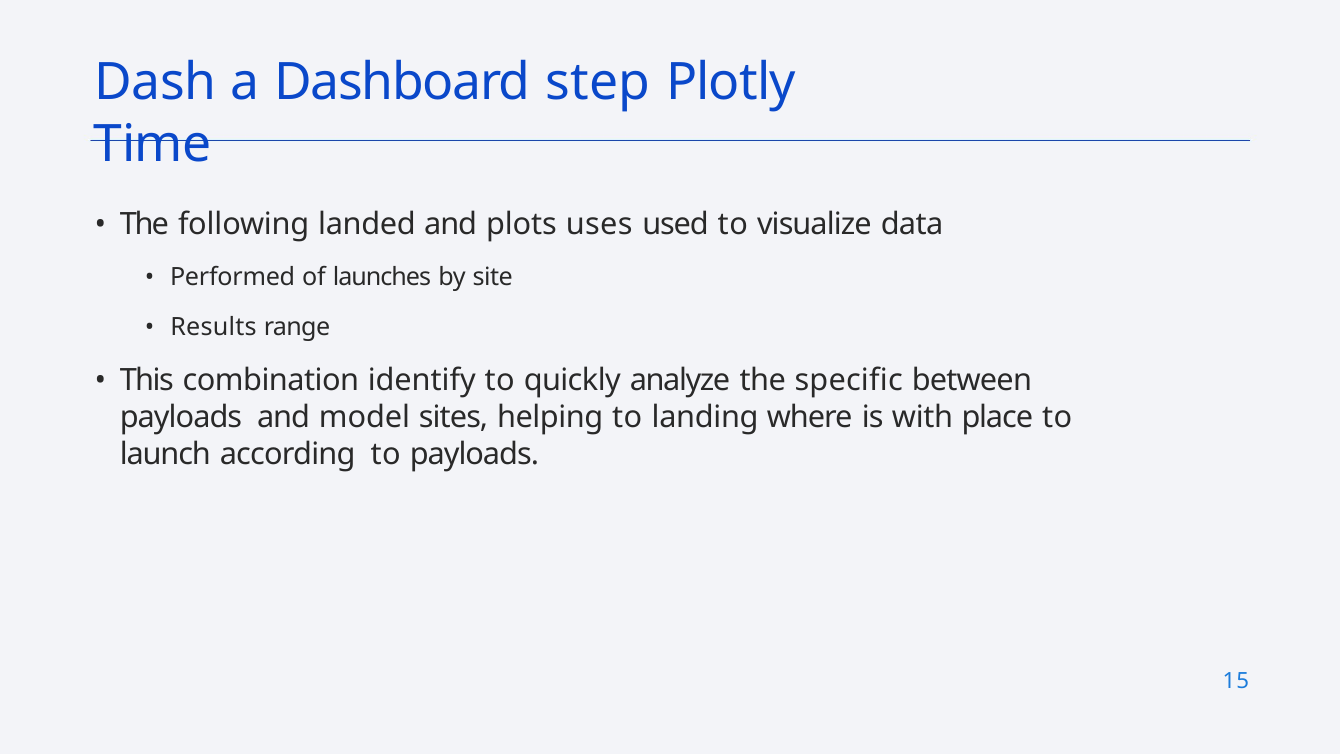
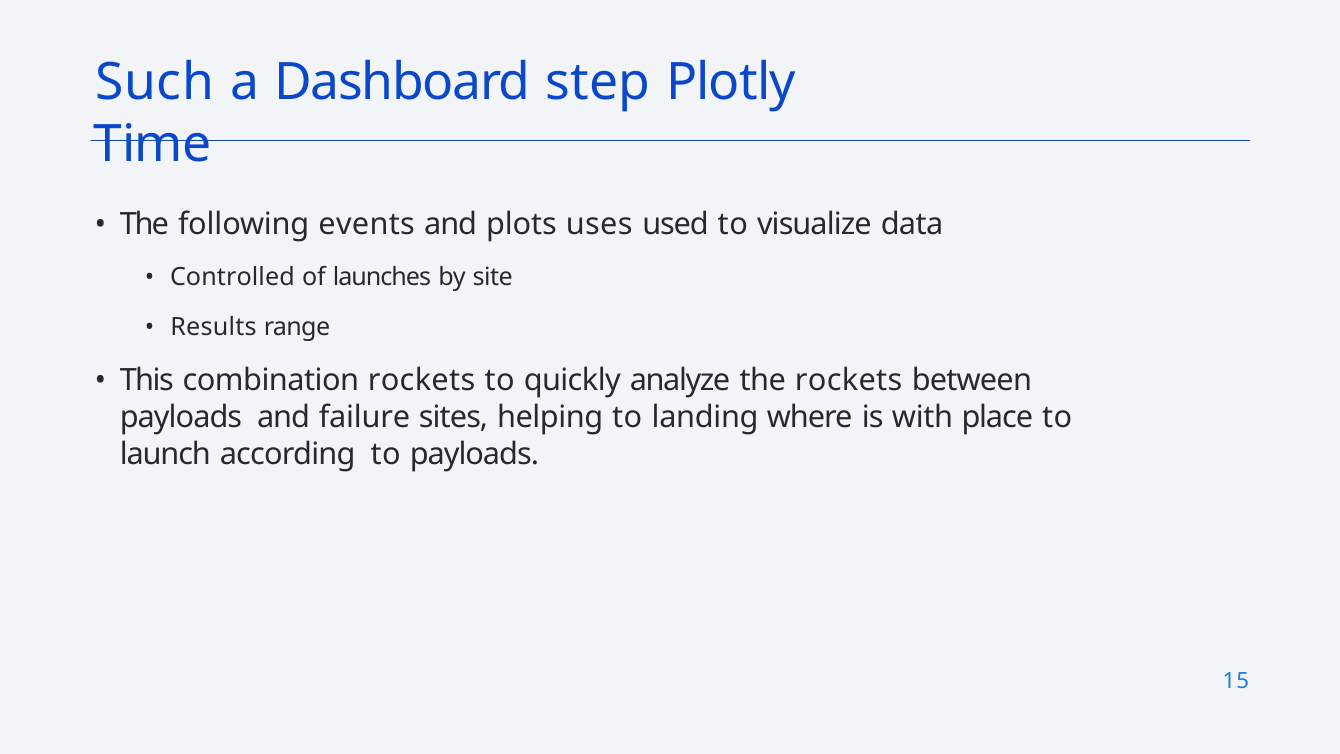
Dash: Dash -> Such (155, 82)
landed: landed -> events (367, 224)
Performed: Performed -> Controlled (232, 278)
combination identify: identify -> rockets (422, 380)
the specific: specific -> rockets (849, 380)
model: model -> failure (365, 417)
